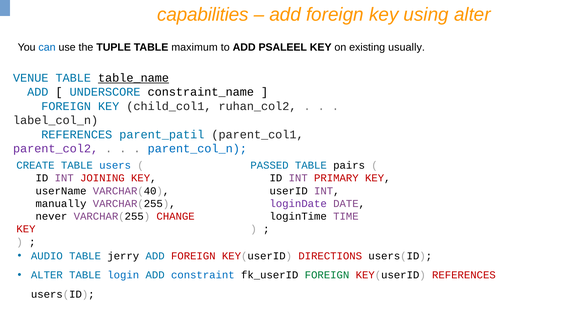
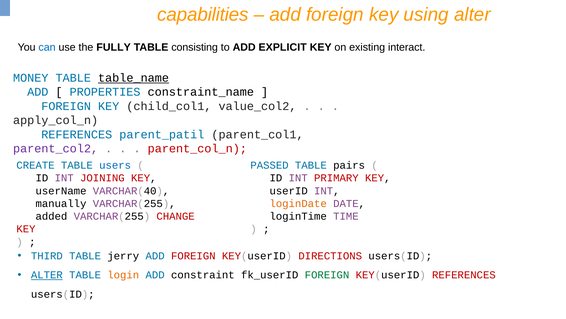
TUPLE: TUPLE -> FULLY (114, 47)
maximum: maximum -> consisting (195, 47)
PSALEEL: PSALEEL -> EXPLICIT (283, 47)
usually: usually -> interact (407, 47)
VENUE: VENUE -> MONEY (31, 78)
UNDERSCORE: UNDERSCORE -> PROPERTIES (105, 92)
ruhan_col2: ruhan_col2 -> value_col2 (258, 106)
label_col_n: label_col_n -> apply_col_n (56, 120)
parent_col_n colour: blue -> red (197, 148)
loginDate colour: purple -> orange (298, 203)
never: never -> added (51, 216)
AUDIO: AUDIO -> THIRD (47, 255)
ALTER underline: none -> present (47, 275)
login colour: blue -> orange (123, 275)
constraint colour: blue -> black (203, 275)
